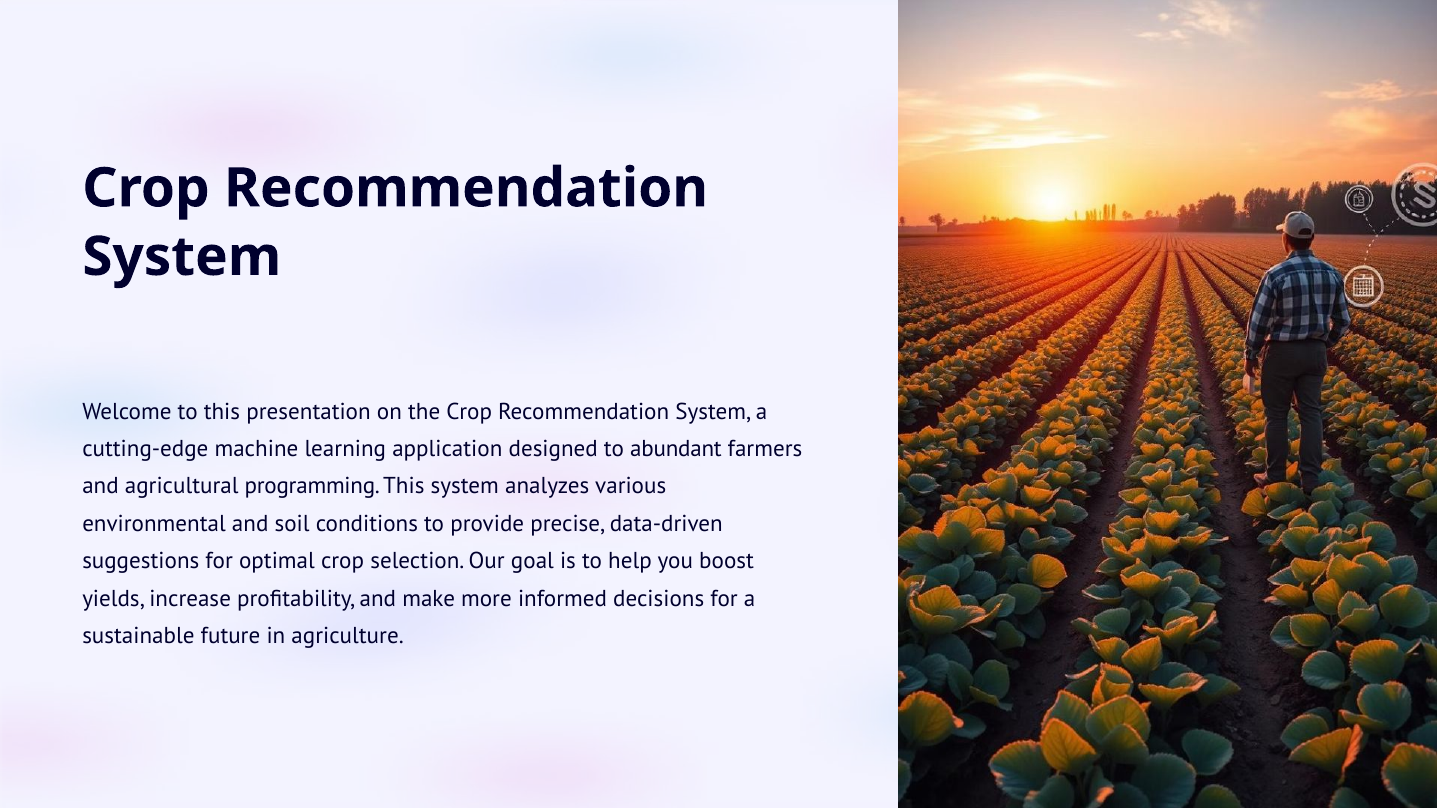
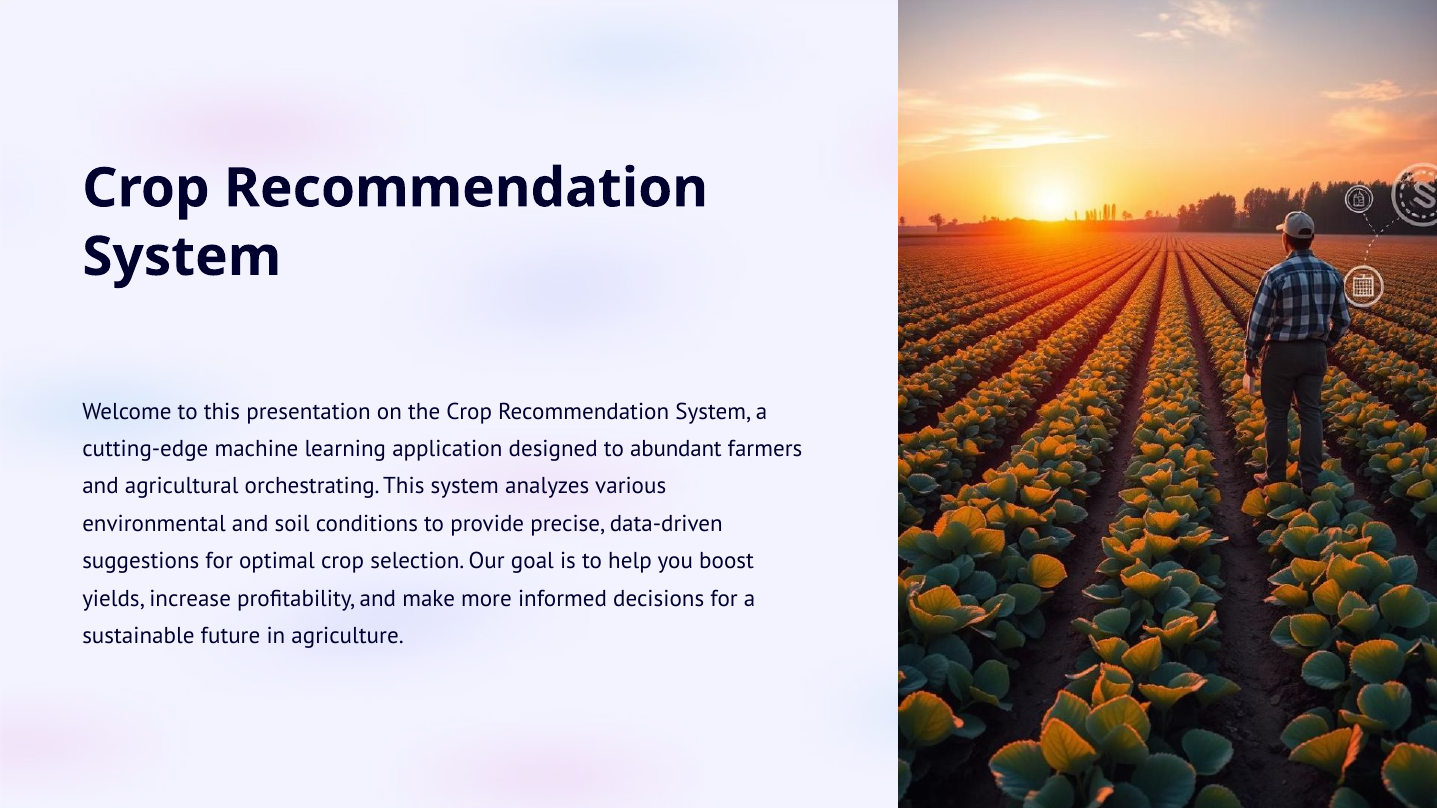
programming: programming -> orchestrating (312, 486)
